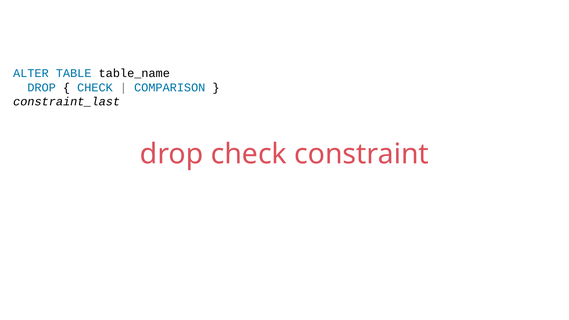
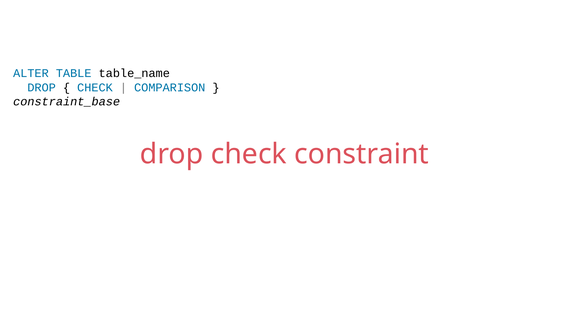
constraint_last: constraint_last -> constraint_base (67, 102)
